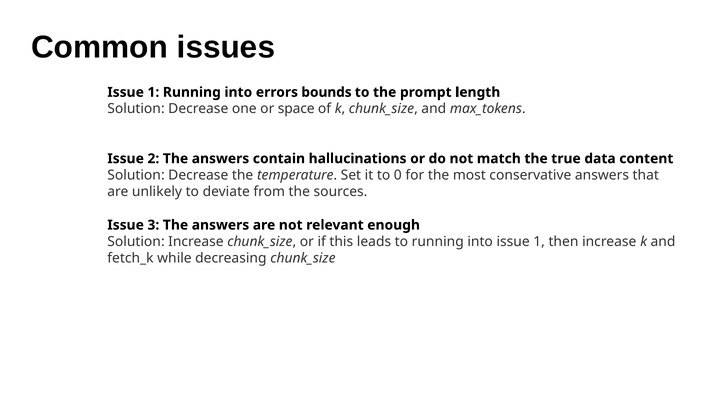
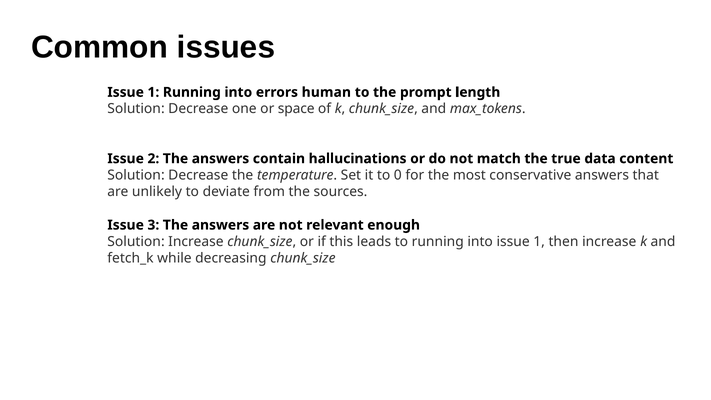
bounds: bounds -> human (326, 92)
